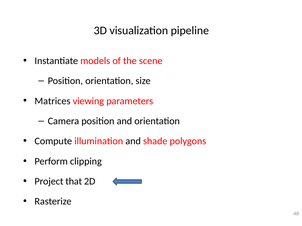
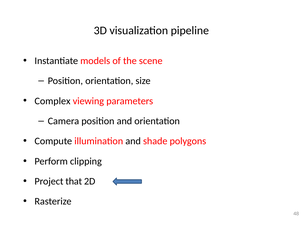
Matrices: Matrices -> Complex (52, 101)
